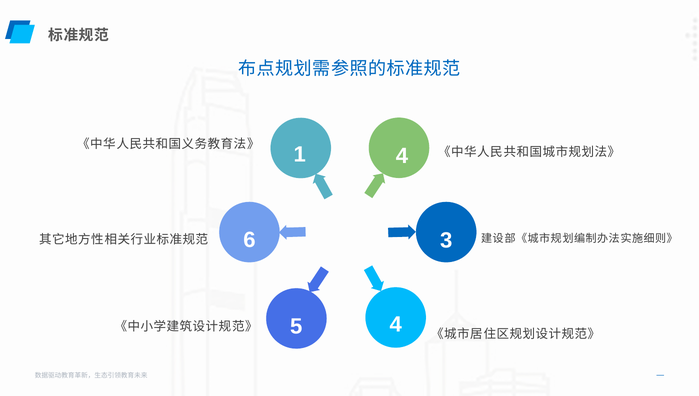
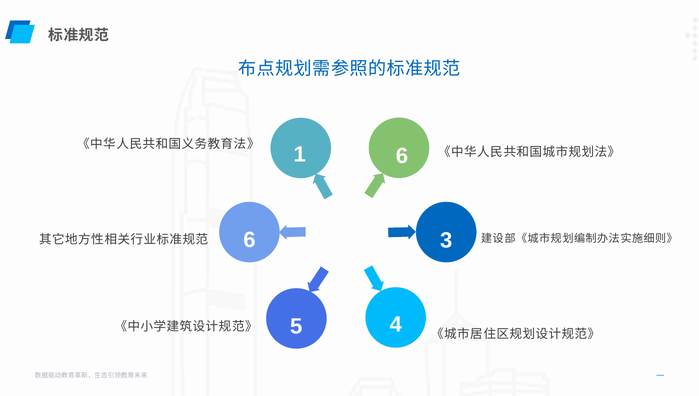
1 4: 4 -> 6 (402, 156)
